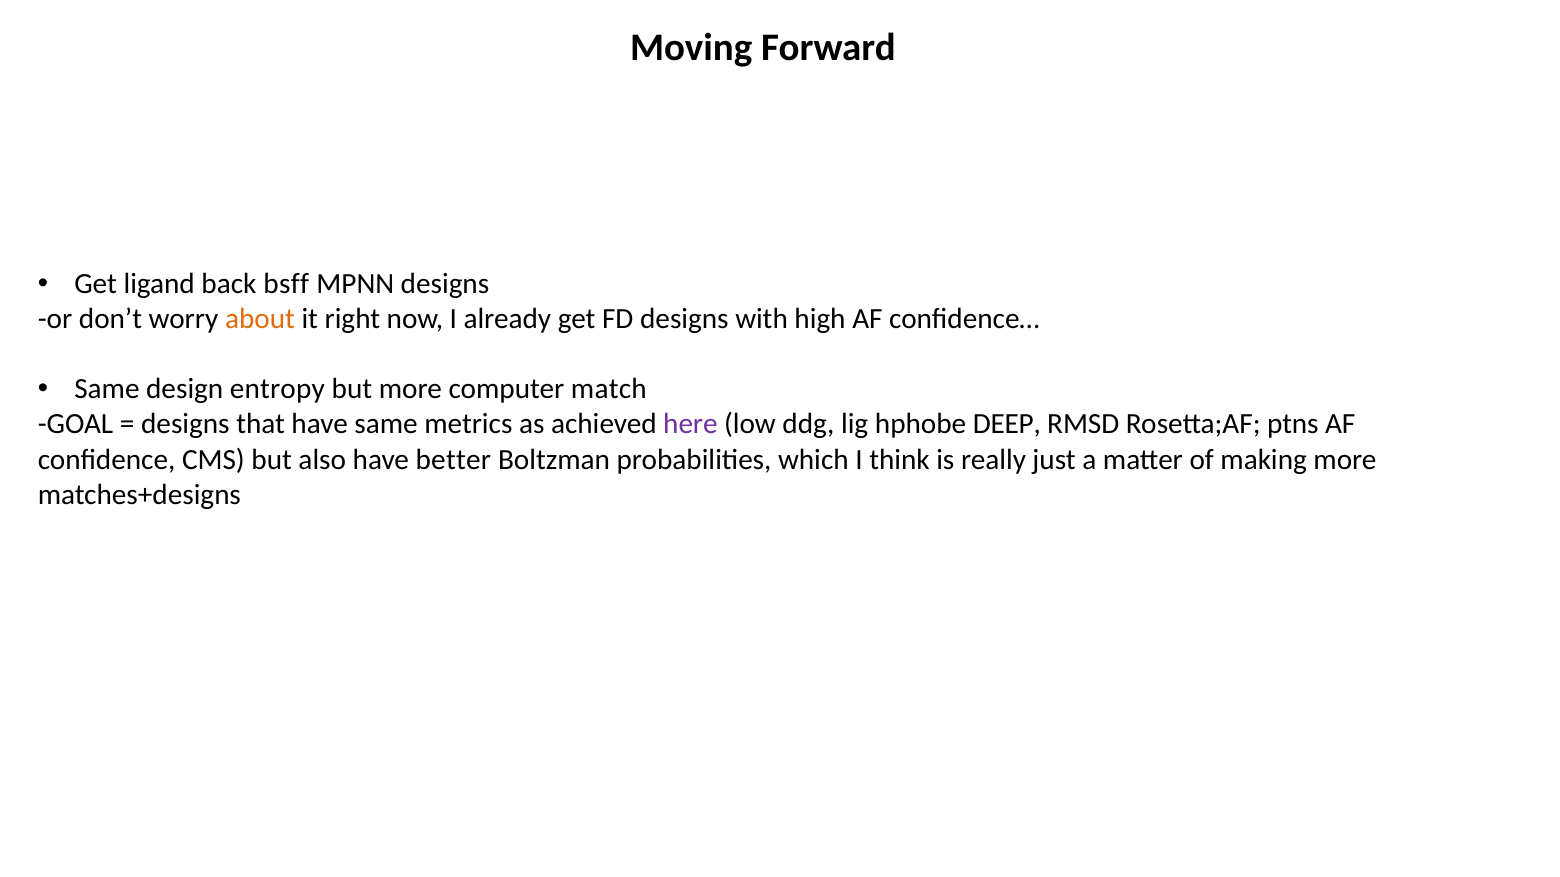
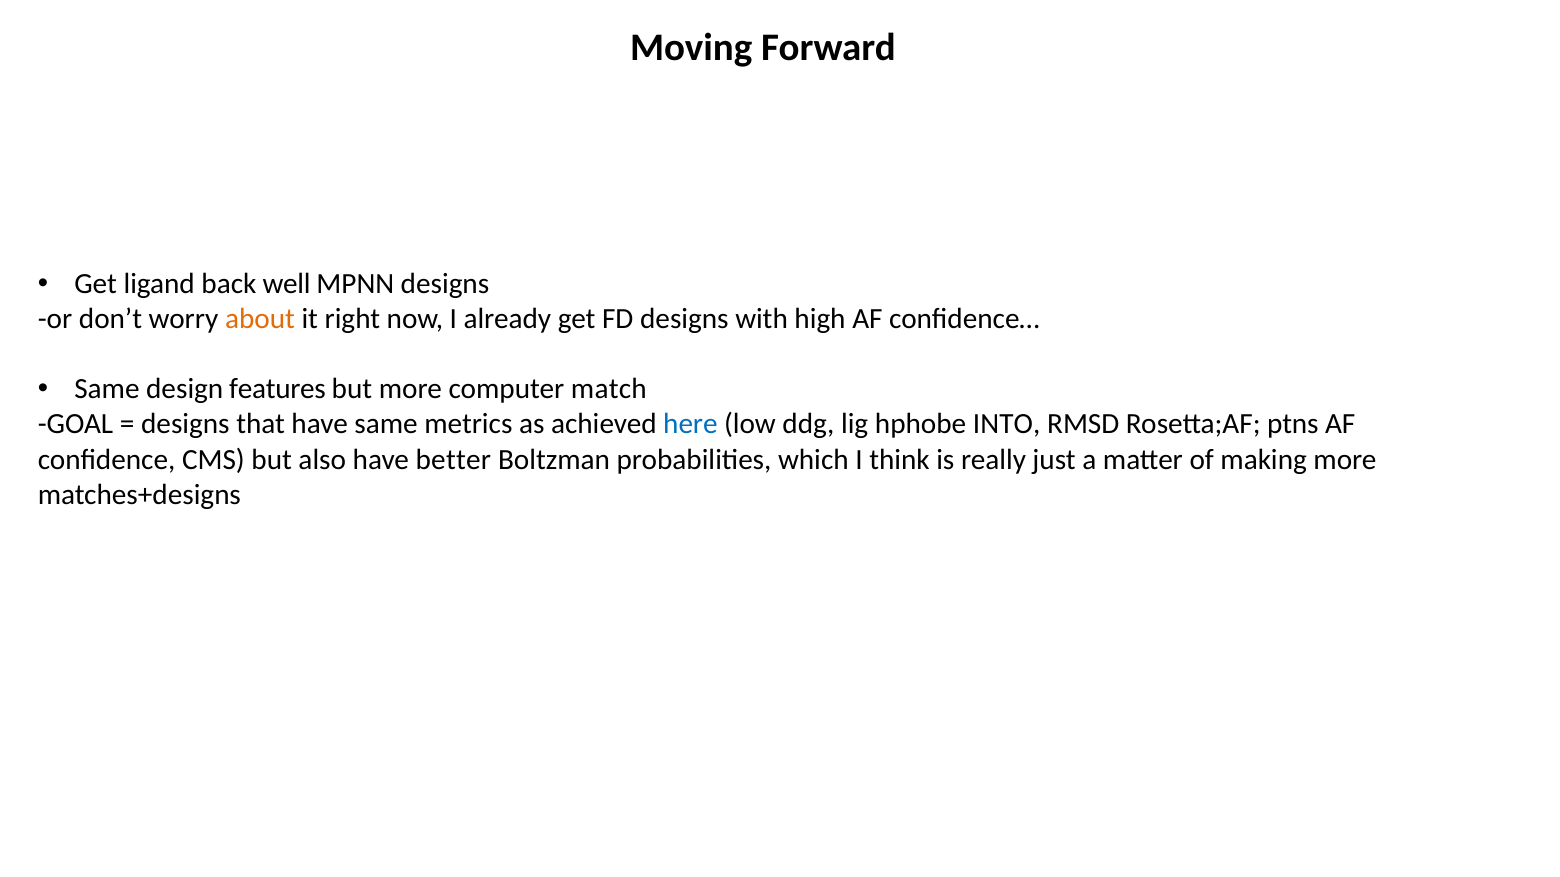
bsff: bsff -> well (287, 284)
entropy: entropy -> features (278, 389)
here colour: purple -> blue (690, 425)
DEEP: DEEP -> INTO (1007, 425)
